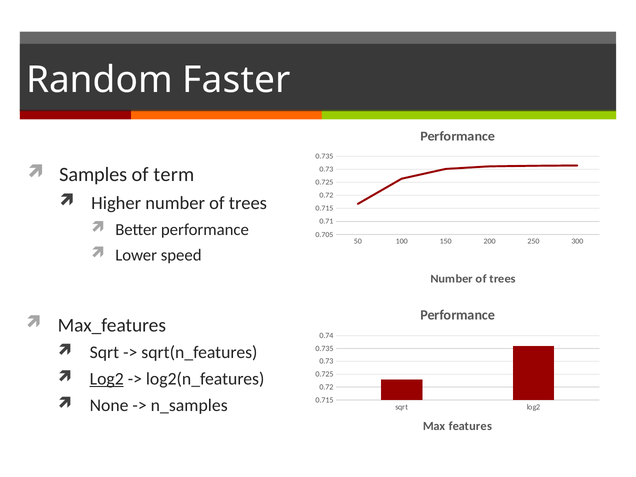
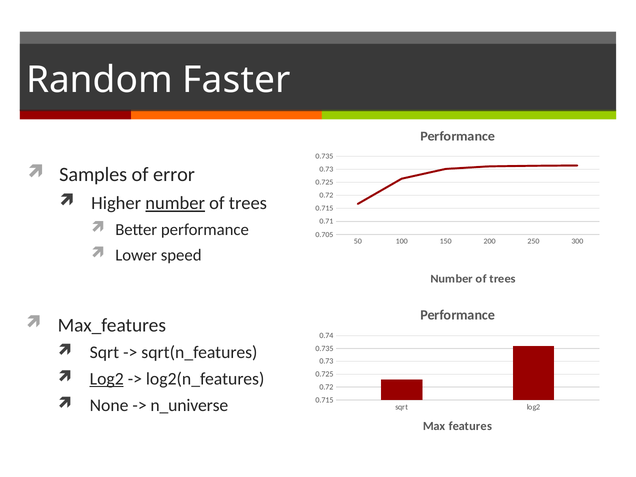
term: term -> error (174, 175)
number underline: none -> present (175, 203)
n_samples: n_samples -> n_universe (189, 406)
